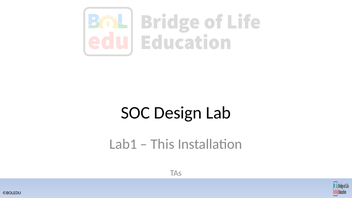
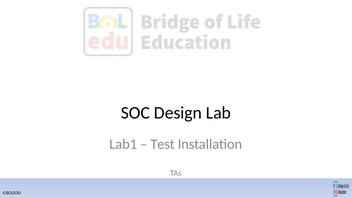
This: This -> Test (163, 144)
